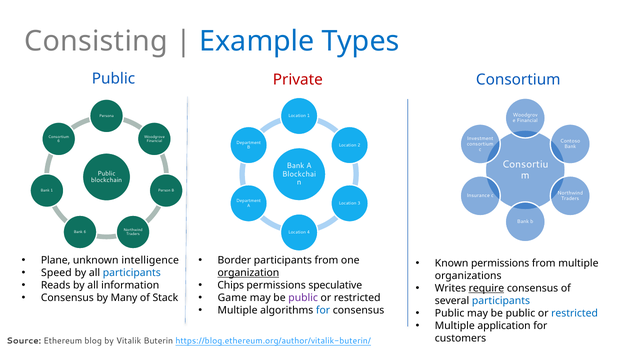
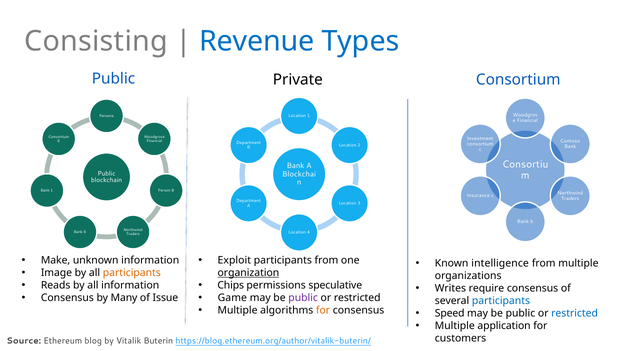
Example: Example -> Revenue (257, 41)
Private colour: red -> black (298, 80)
Plane: Plane -> Make (56, 261)
unknown intelligence: intelligence -> information (150, 261)
Border: Border -> Exploit (234, 261)
Known permissions: permissions -> intelligence (500, 264)
Speed: Speed -> Image (56, 273)
participants colour: blue -> orange (132, 273)
require underline: present -> none (486, 289)
Stack: Stack -> Issue (165, 298)
for colour: blue -> orange (323, 311)
Public: Public -> Speed (450, 314)
